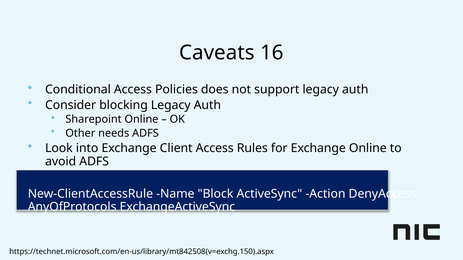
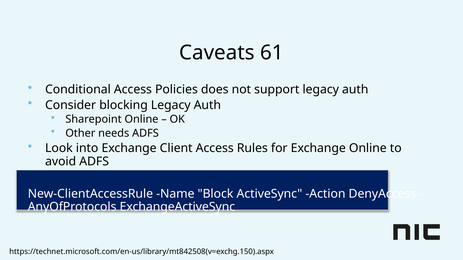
16: 16 -> 61 (272, 53)
